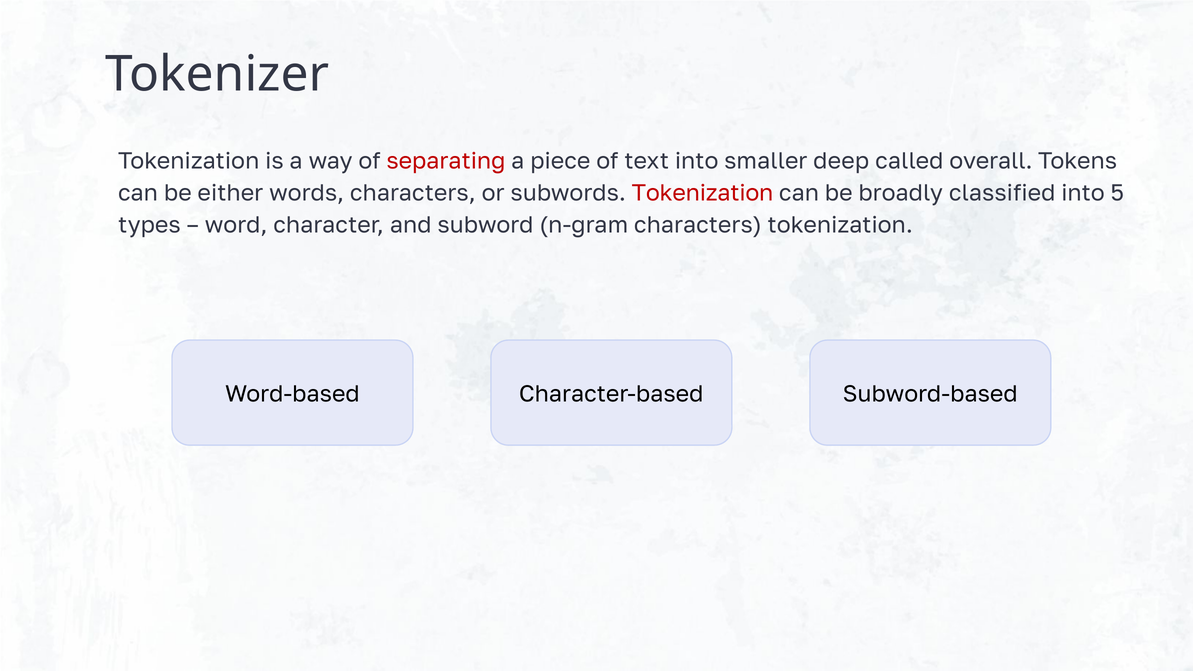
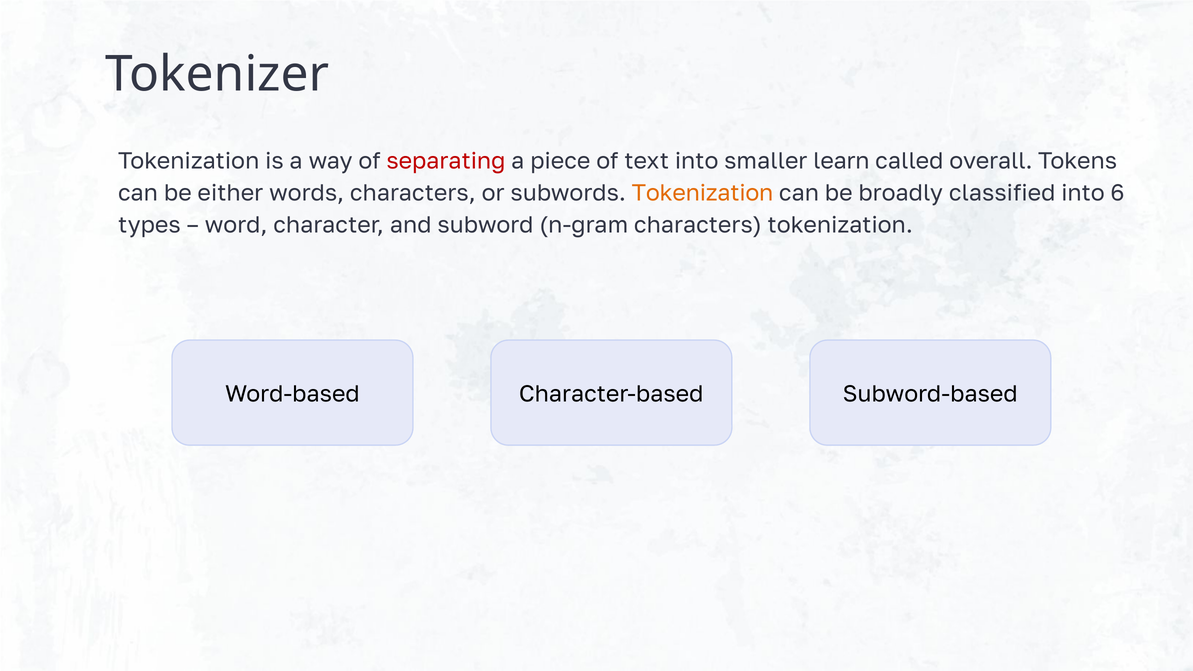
deep: deep -> learn (841, 161)
Tokenization colour: red -> orange (703, 193)
5: 5 -> 6 (1117, 193)
